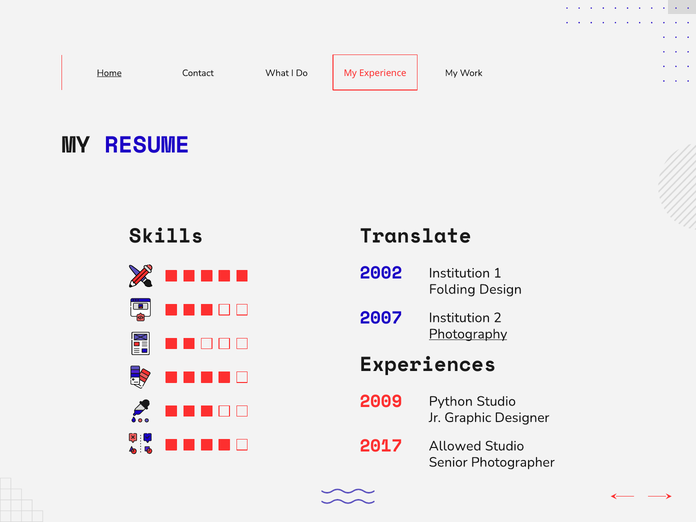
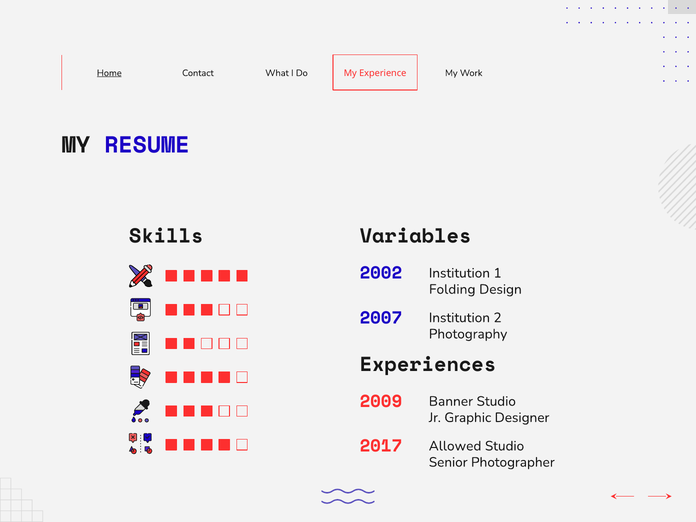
Translate: Translate -> Variables (416, 236)
Photography underline: present -> none (468, 334)
Python: Python -> Banner (451, 401)
